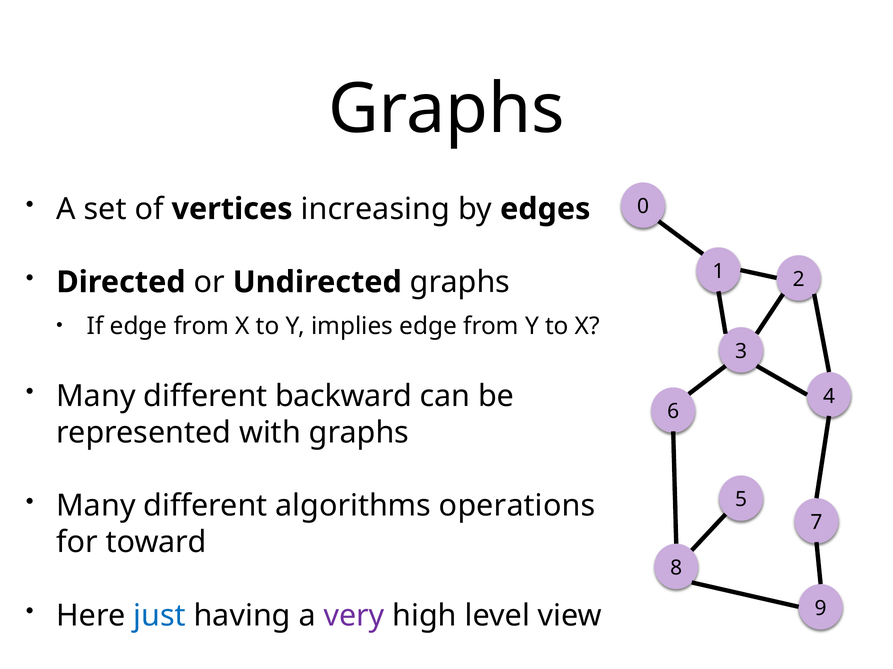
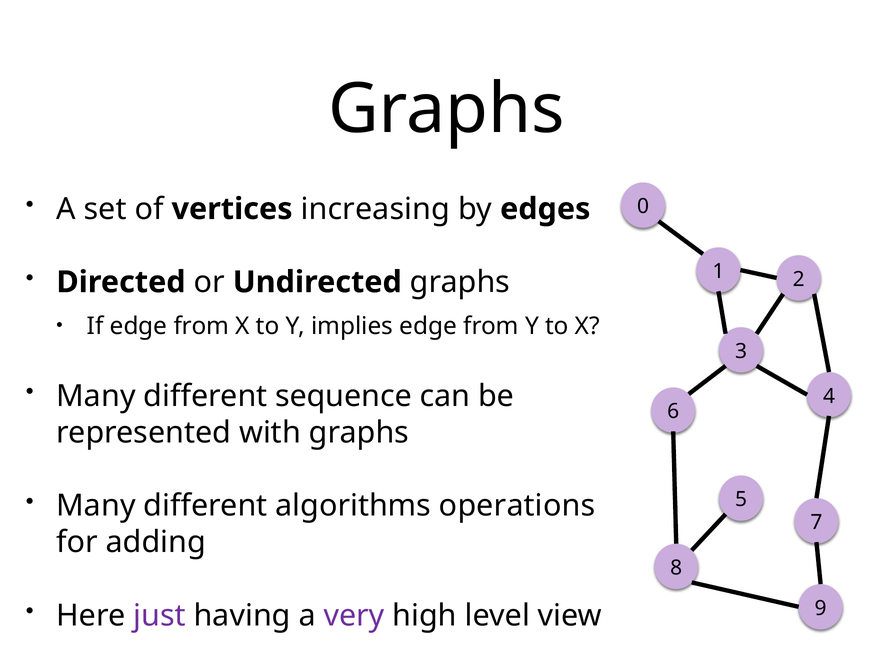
backward: backward -> sequence (344, 396)
toward: toward -> adding (156, 543)
just colour: blue -> purple (159, 616)
